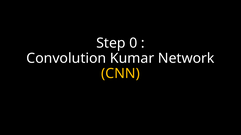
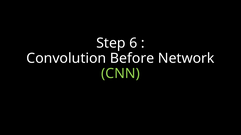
0: 0 -> 6 (133, 43)
Kumar: Kumar -> Before (132, 59)
CNN colour: yellow -> light green (120, 74)
